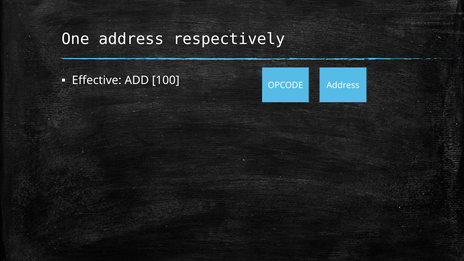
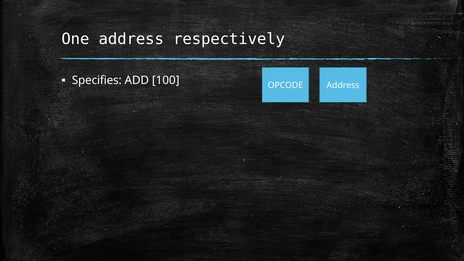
Effective: Effective -> Specifies (97, 80)
